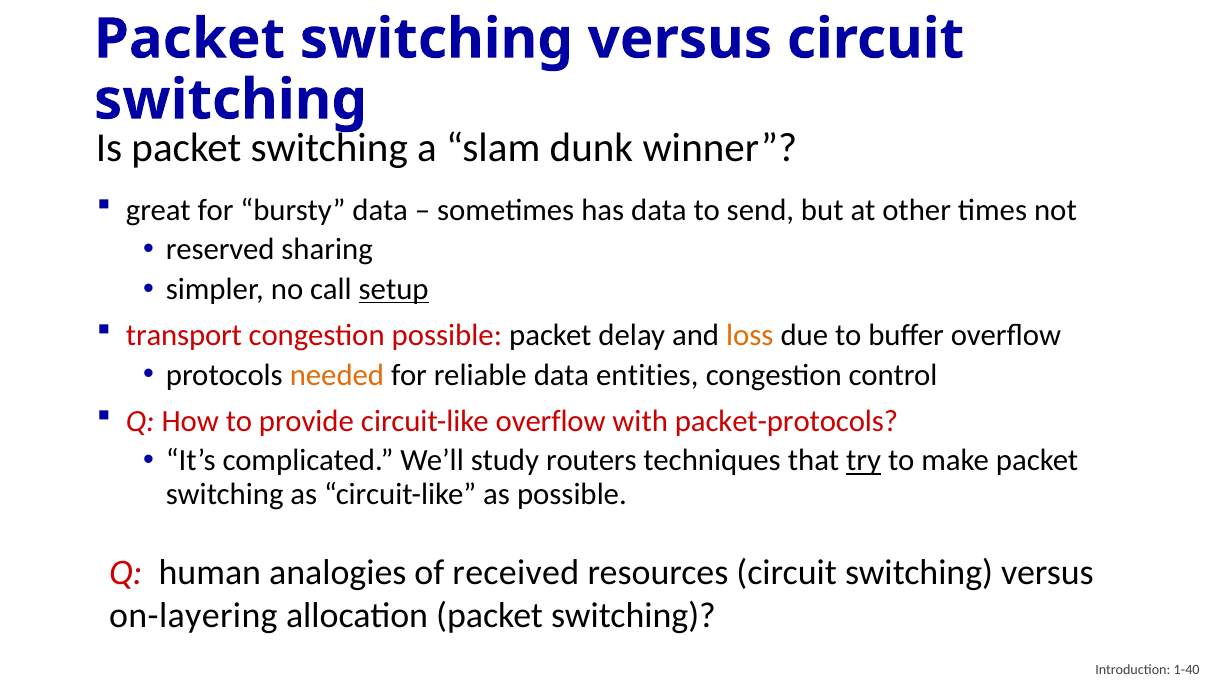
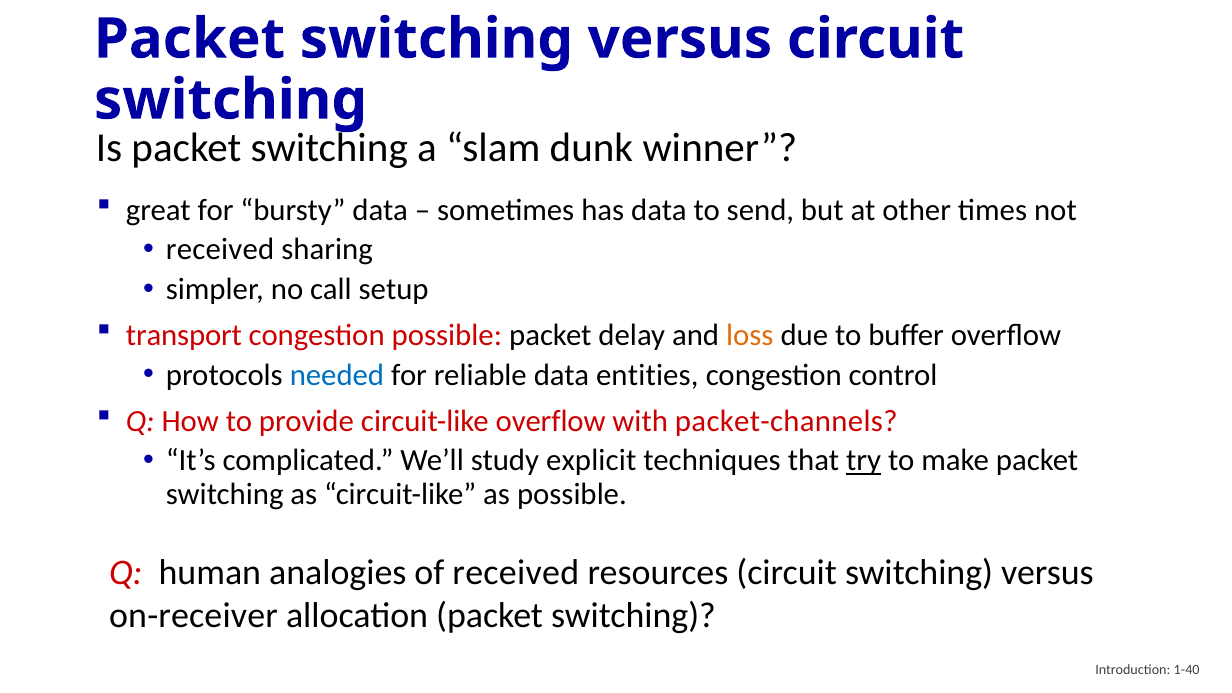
reserved: reserved -> received (220, 250)
setup underline: present -> none (394, 289)
needed colour: orange -> blue (337, 375)
packet-protocols: packet-protocols -> packet-channels (786, 421)
routers: routers -> explicit (591, 461)
on-layering: on-layering -> on-receiver (193, 616)
